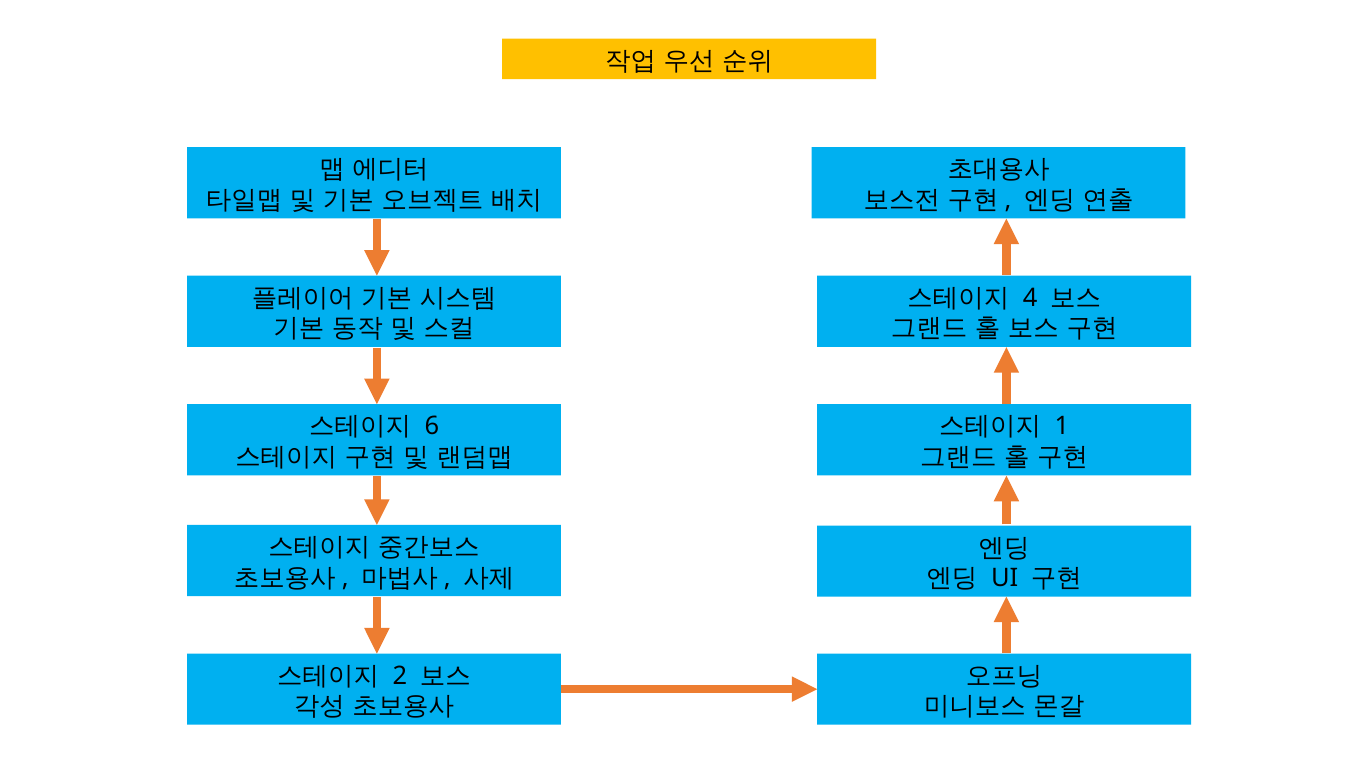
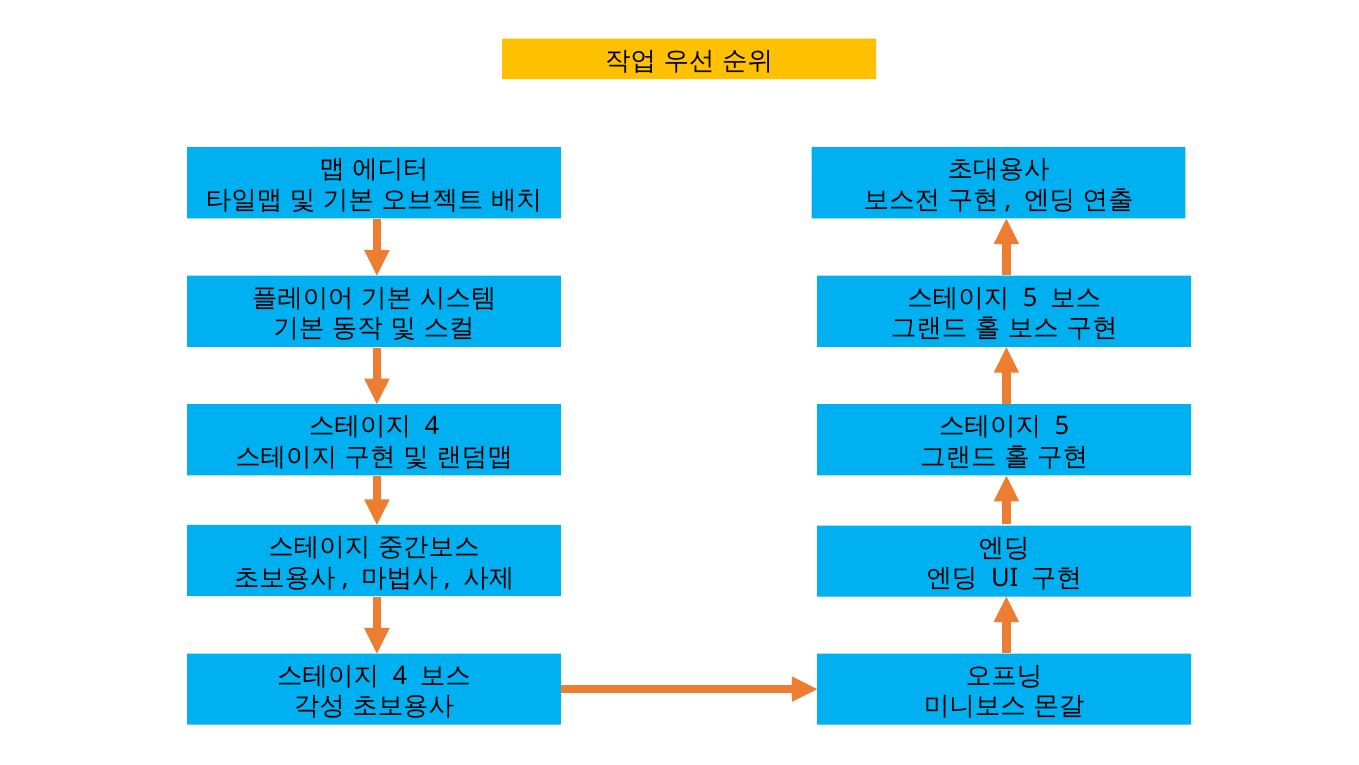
4: 4 -> 5 (1030, 297)
6: 6 -> 4 (432, 426)
1: 1 -> 5 (1062, 426)
2: 2 -> 4 (400, 675)
